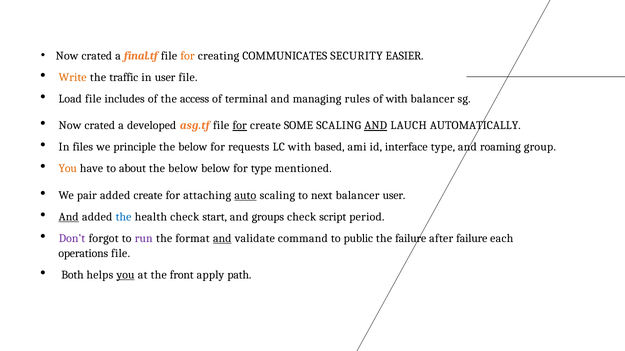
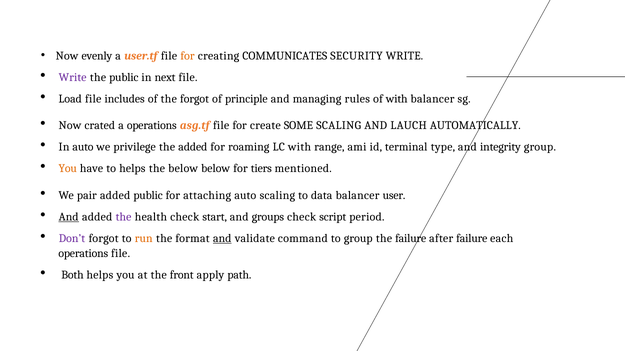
crated: crated -> evenly (97, 56)
final.tf: final.tf -> user.tf (141, 56)
SECURITY EASIER: EASIER -> WRITE (404, 56)
Write colour: orange -> purple (73, 77)
the traffic: traffic -> public (124, 77)
in user: user -> next (165, 77)
the access: access -> forgot (195, 99)
terminal: terminal -> principle (246, 99)
a developed: developed -> operations (152, 126)
for underline: present -> none (240, 126)
AND underline: present -> none (376, 126)
In files: files -> auto (83, 147)
principle: principle -> privilege (135, 147)
below: below -> added (193, 147)
requests: requests -> roaming (249, 147)
based: based -> range (329, 147)
interface: interface -> terminal (406, 147)
roaming: roaming -> integrity (500, 147)
to about: about -> helps (132, 169)
for type: type -> tiers (261, 169)
added create: create -> public (148, 195)
auto underline: present -> none (245, 195)
next: next -> data (322, 195)
the colour: blue -> purple (124, 217)
run colour: purple -> orange (144, 239)
to public: public -> group (358, 239)
you underline: present -> none (125, 275)
